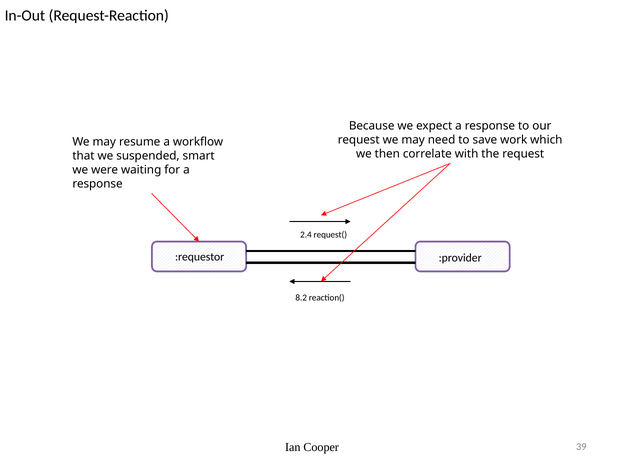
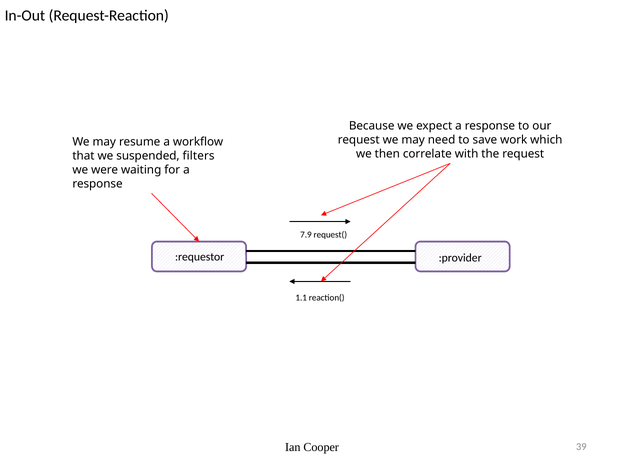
smart: smart -> filters (199, 156)
2.4: 2.4 -> 7.9 (306, 235)
8.2: 8.2 -> 1.1 (301, 298)
